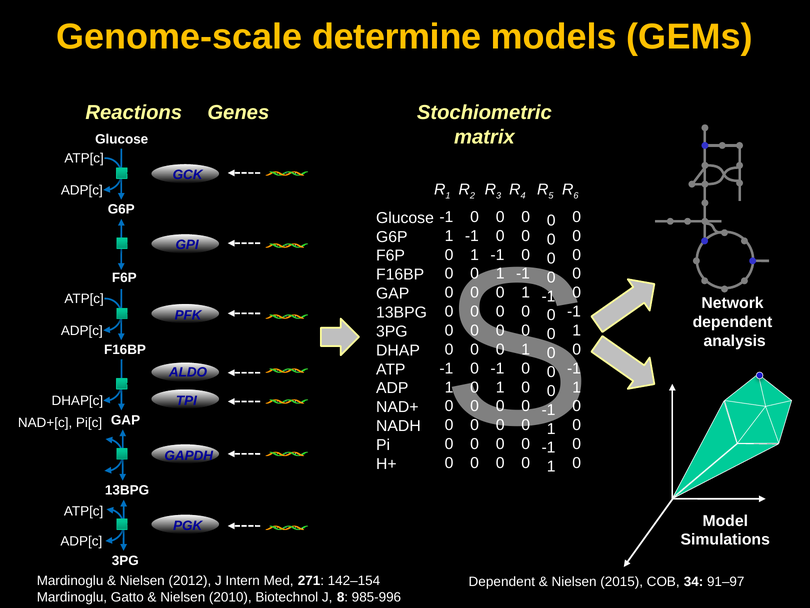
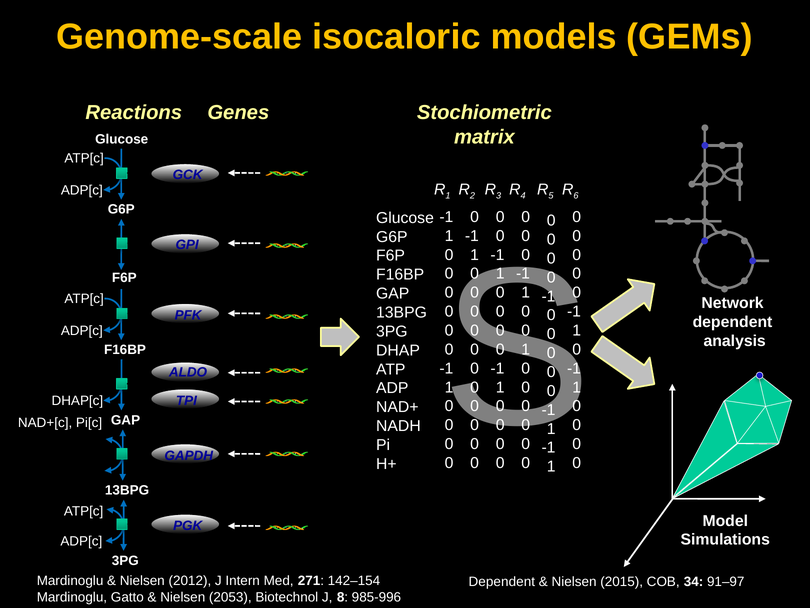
determine: determine -> isocaloric (396, 37)
2010: 2010 -> 2053 (230, 597)
